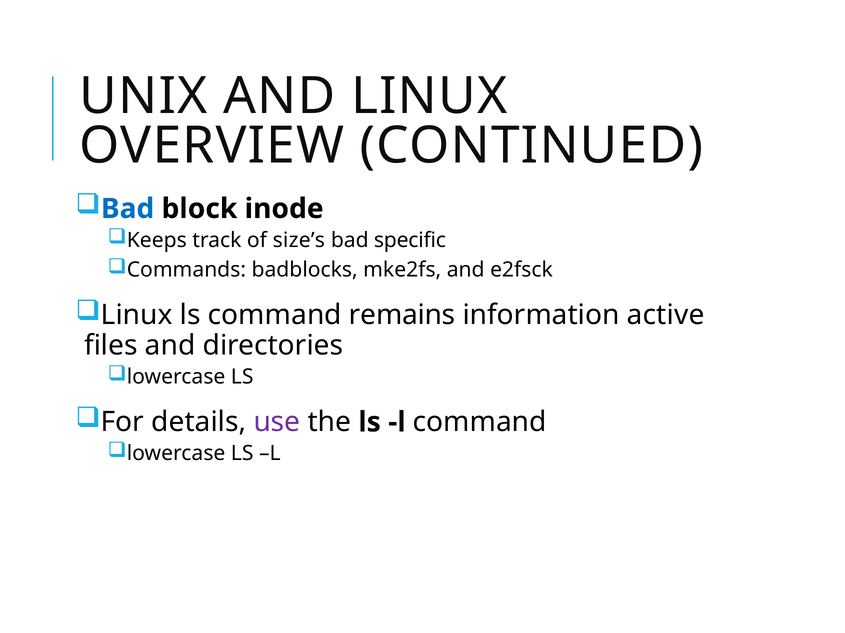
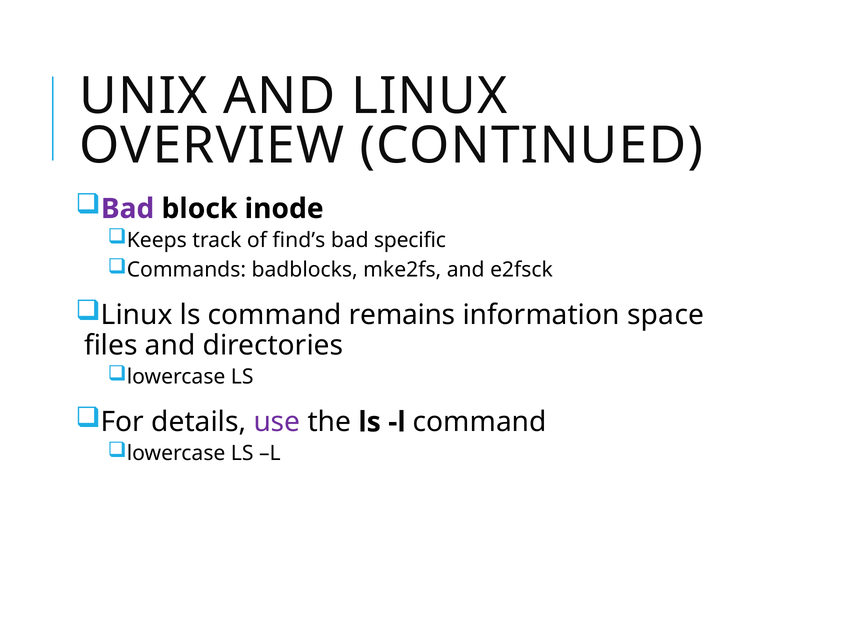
Bad colour: blue -> purple (128, 209)
size’s: size’s -> find’s (299, 240)
active: active -> space (666, 316)
